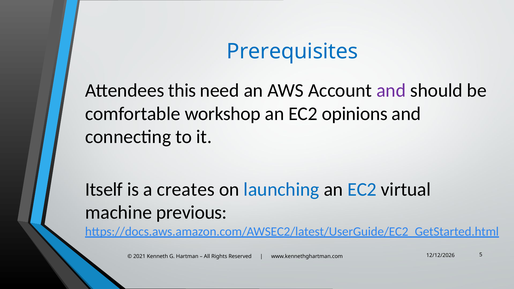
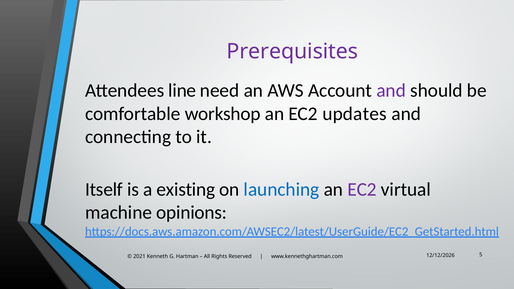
Prerequisites colour: blue -> purple (292, 51)
this: this -> line (182, 91)
opinions: opinions -> updates (355, 114)
creates: creates -> existing (186, 190)
EC2 colour: blue -> purple (362, 190)
previous: previous -> opinions (192, 213)
